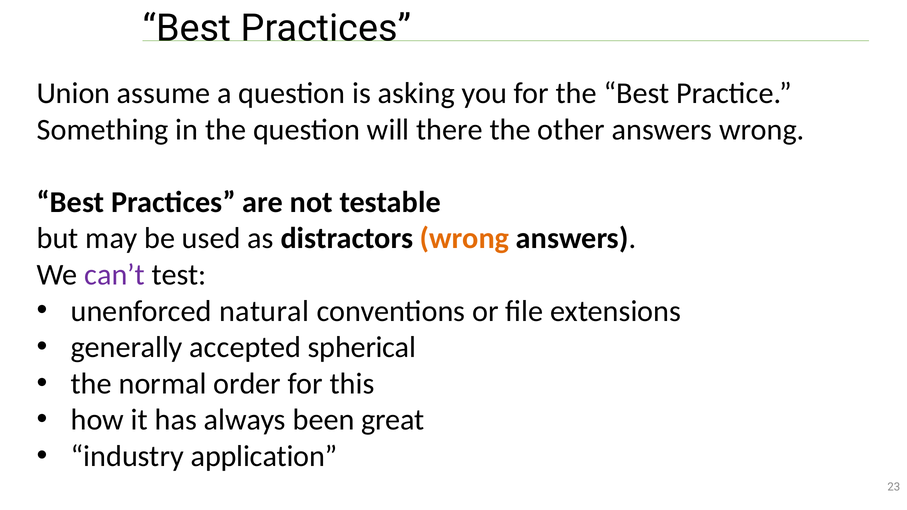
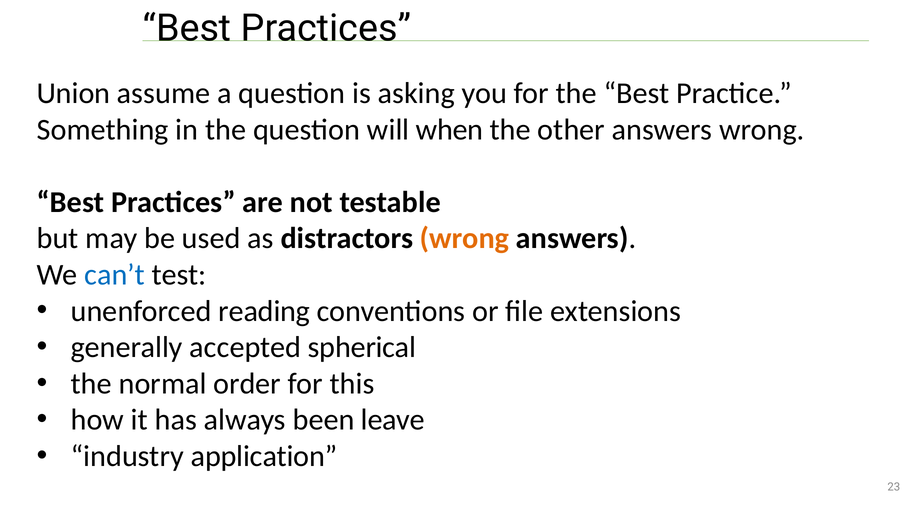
there: there -> when (450, 130)
can’t colour: purple -> blue (115, 275)
natural: natural -> reading (264, 311)
great: great -> leave (393, 420)
